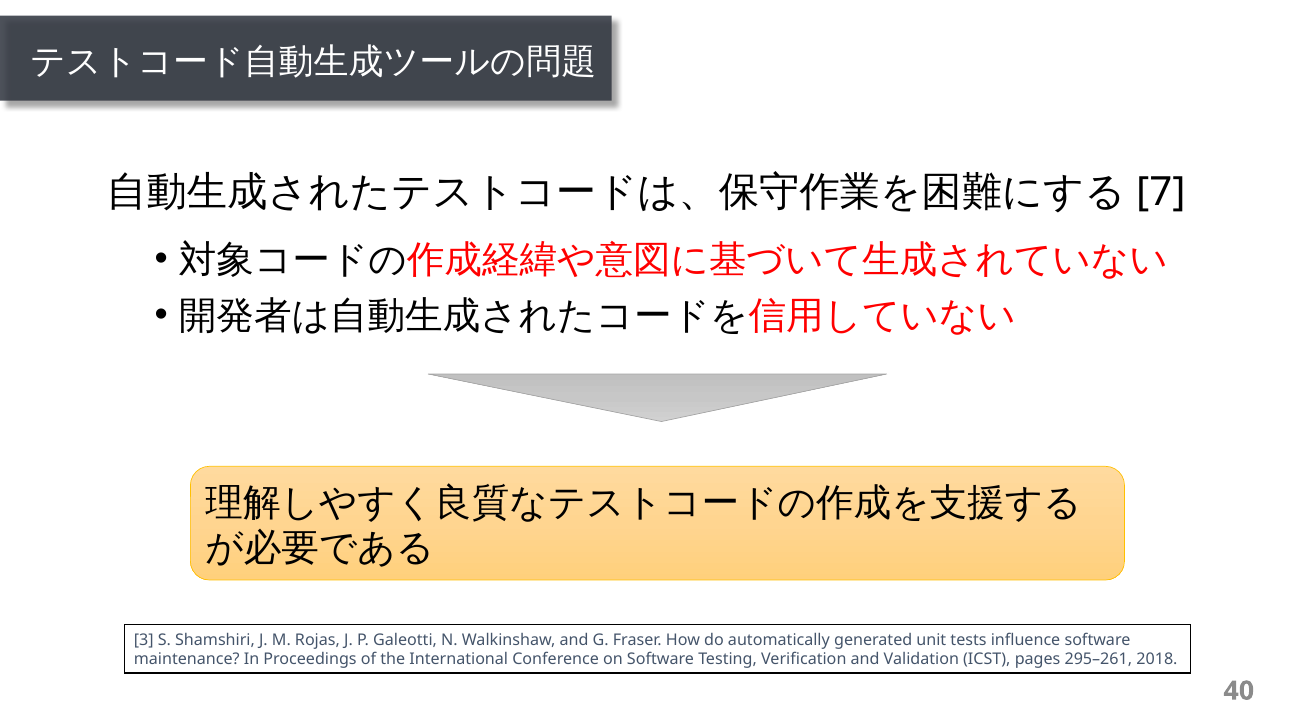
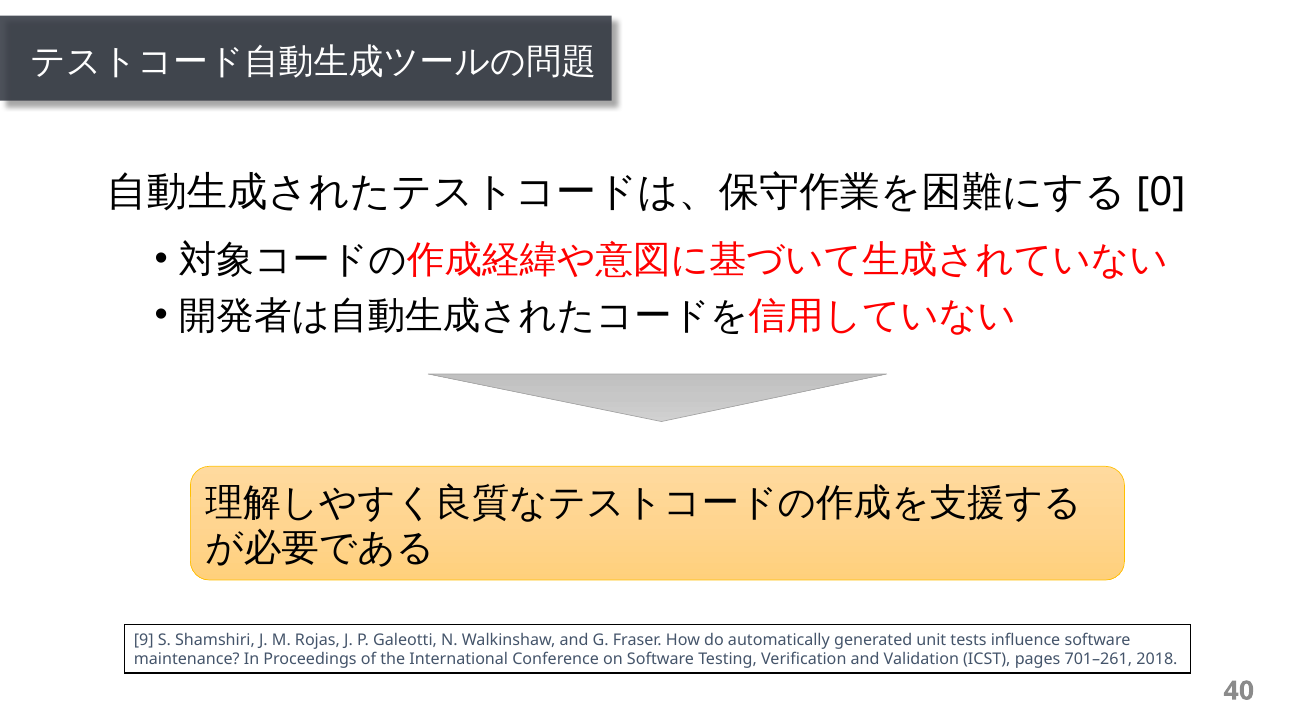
7: 7 -> 0 (1161, 193)
3: 3 -> 9 (144, 641)
295–261: 295–261 -> 701–261 (1098, 660)
